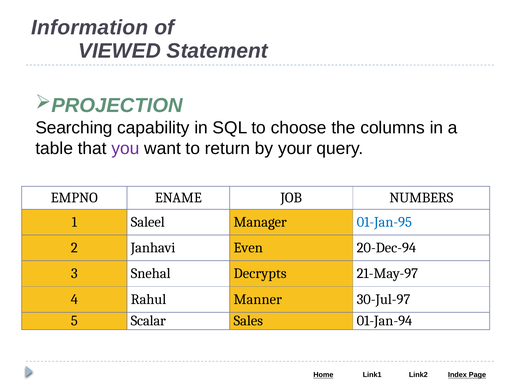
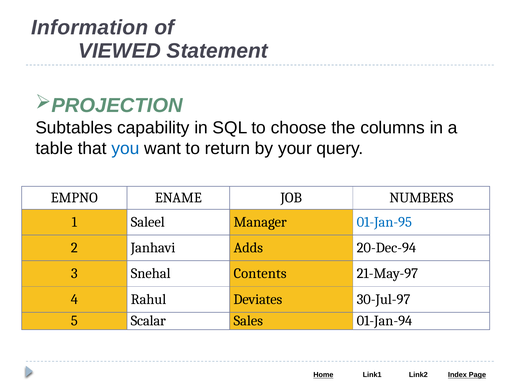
Searching: Searching -> Subtables (74, 128)
you colour: purple -> blue (125, 149)
Even: Even -> Adds (248, 248)
Decrypts: Decrypts -> Contents (260, 274)
Manner: Manner -> Deviates (258, 299)
